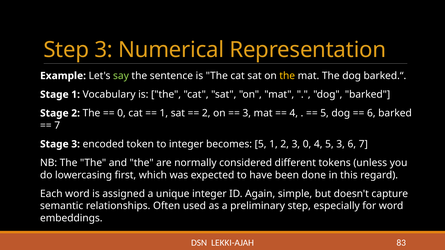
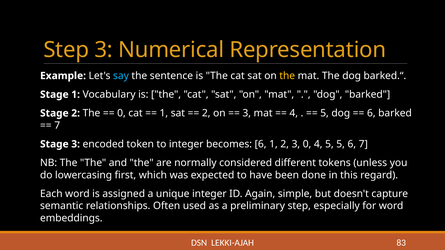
say colour: light green -> light blue (121, 76)
becomes 5: 5 -> 6 (261, 144)
5 3: 3 -> 5 (341, 144)
